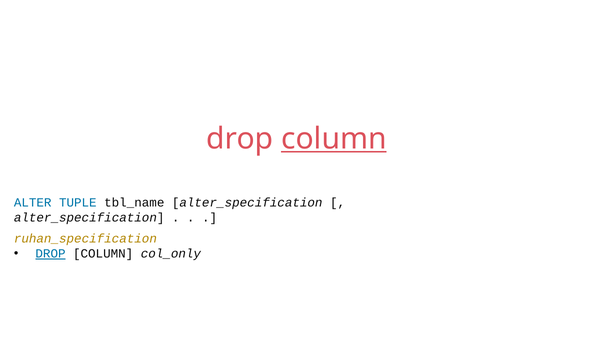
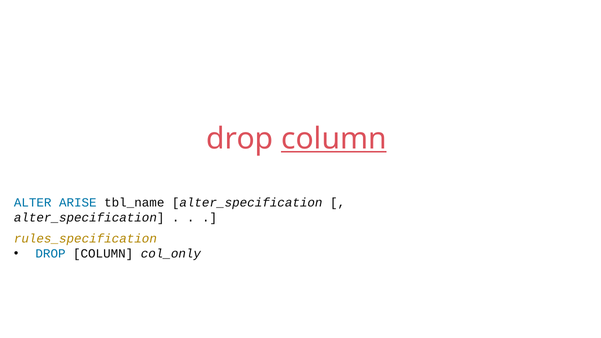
TUPLE: TUPLE -> ARISE (78, 203)
ruhan_specification: ruhan_specification -> rules_specification (85, 239)
DROP underline: present -> none (51, 254)
